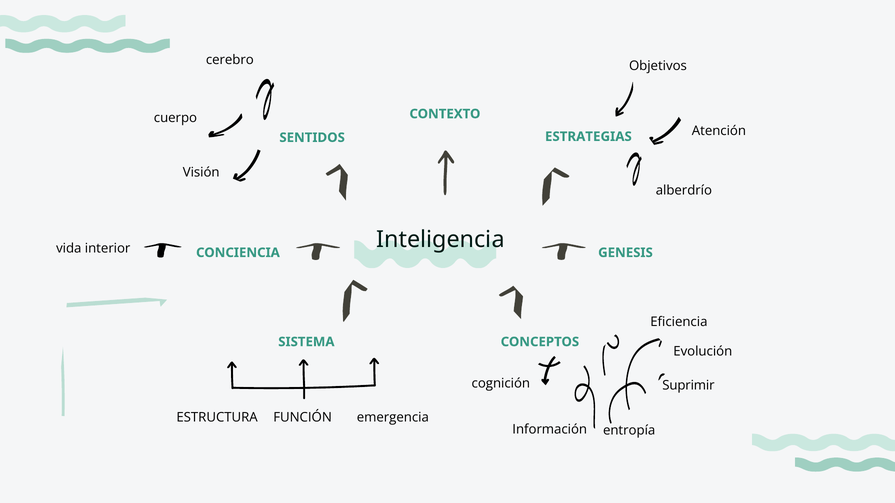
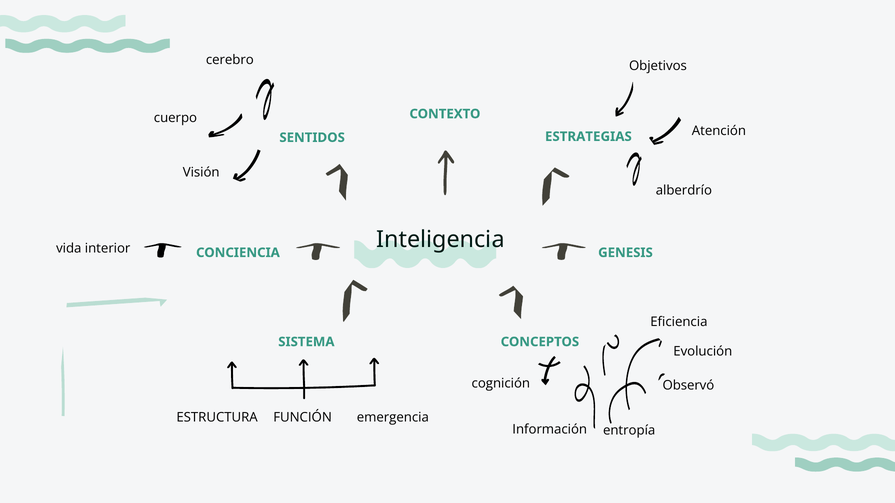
Suprimir: Suprimir -> Observó (688, 386)
